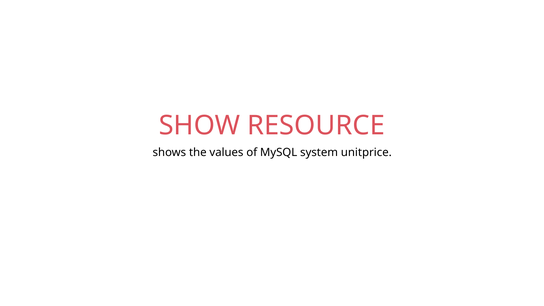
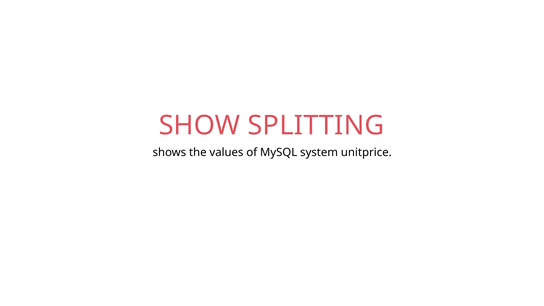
RESOURCE: RESOURCE -> SPLITTING (316, 126)
